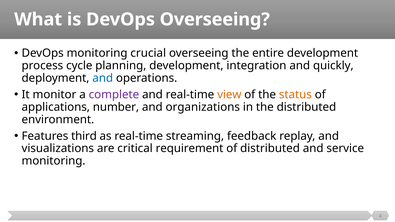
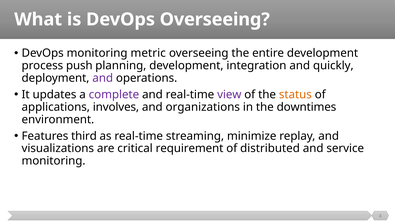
crucial: crucial -> metric (148, 53)
cycle: cycle -> push (79, 66)
and colour: blue -> purple (103, 78)
monitor: monitor -> updates (54, 95)
view colour: orange -> purple (229, 95)
number: number -> involves (116, 107)
the distributed: distributed -> downtimes (306, 107)
feedback: feedback -> minimize (252, 136)
